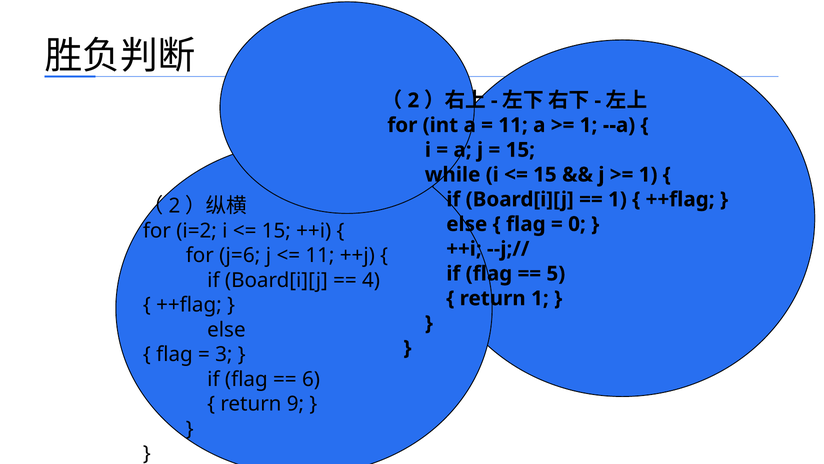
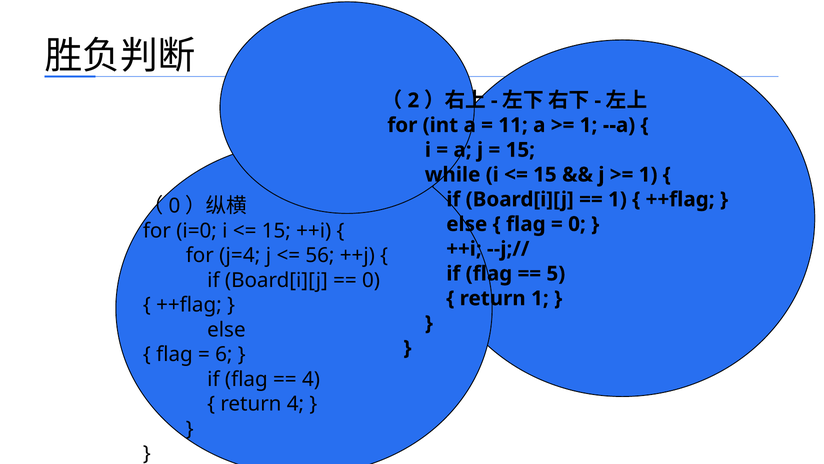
2: 2 -> 0 (174, 206)
i=2: i=2 -> i=0 (197, 231)
j=6: j=6 -> j=4 (240, 255)
11: 11 -> 56 (320, 255)
4: 4 -> 0 (371, 280)
3: 3 -> 6 (224, 354)
6: 6 -> 4 (311, 379)
return 9: 9 -> 4 (295, 404)
